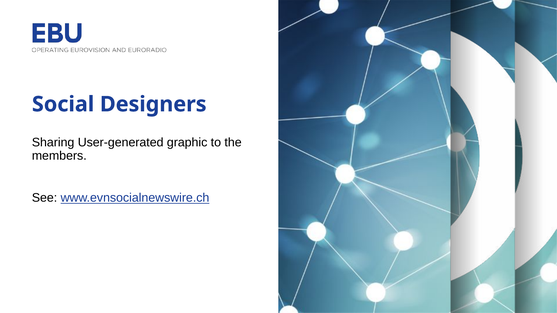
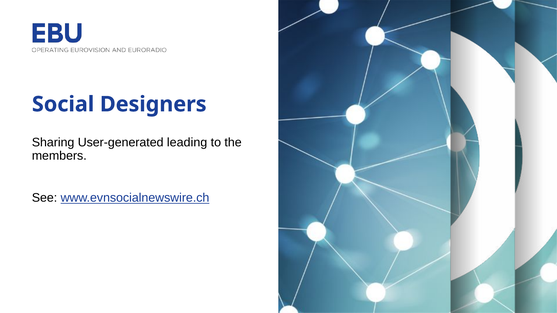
graphic: graphic -> leading (187, 143)
